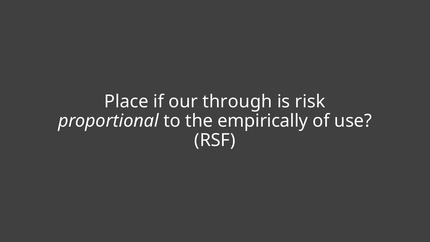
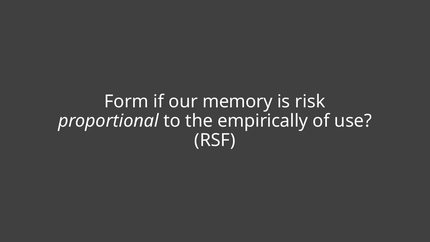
Place: Place -> Form (126, 101)
through: through -> memory (238, 101)
